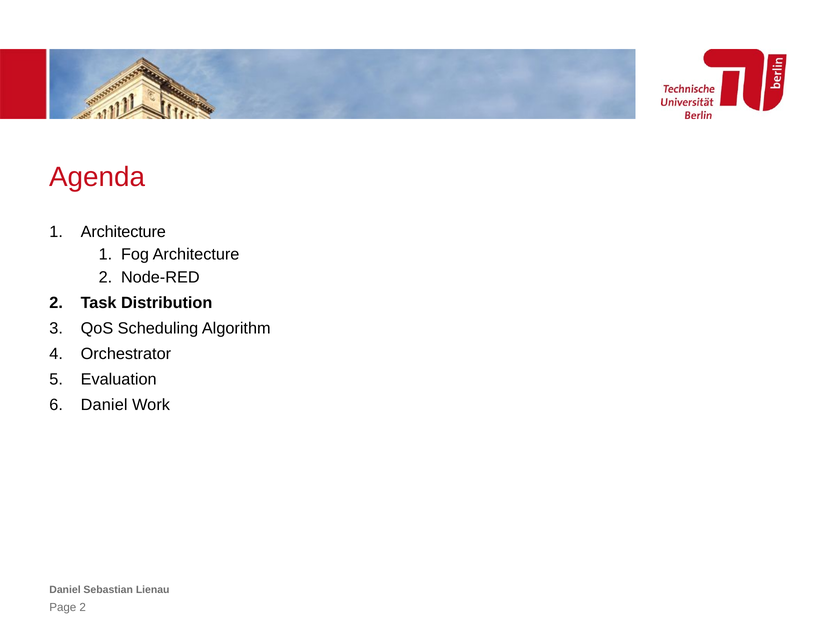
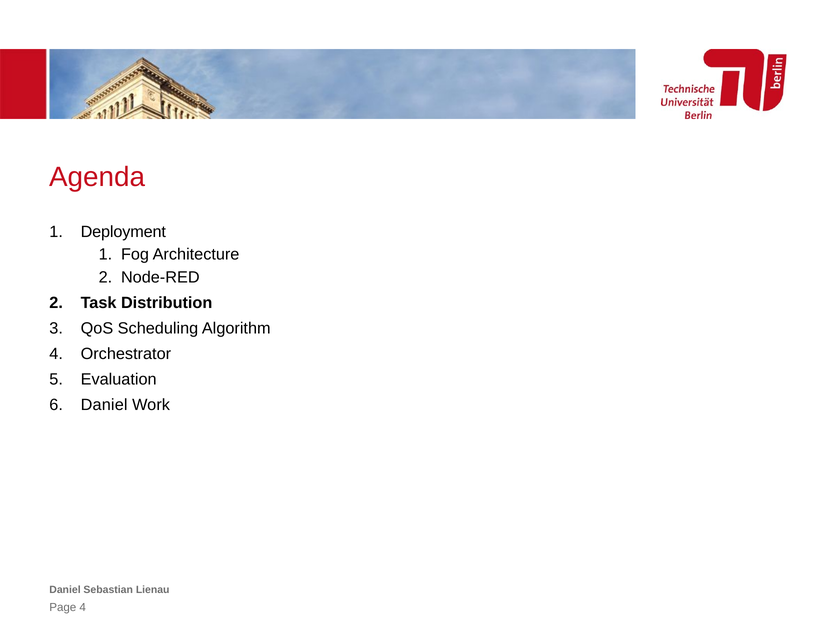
Architecture: Architecture -> Deployment (123, 232)
Page 2: 2 -> 4 (83, 607)
